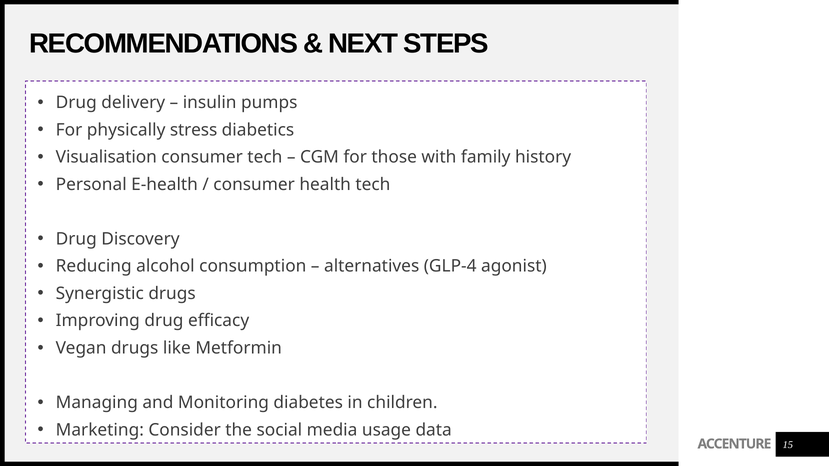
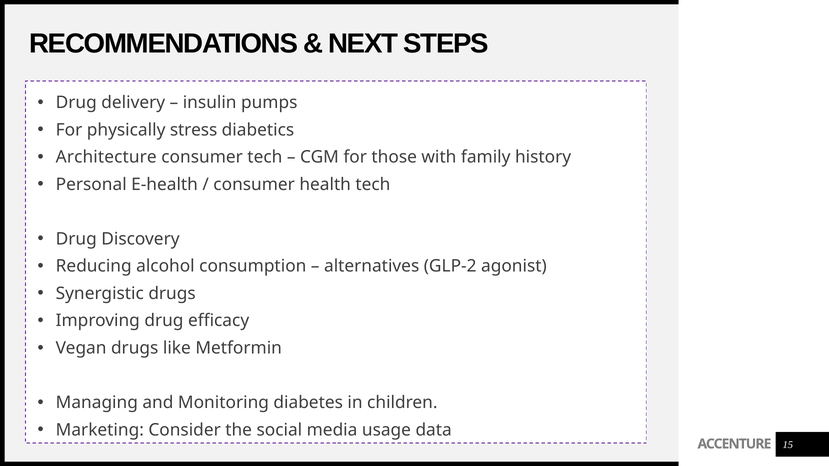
Visualisation: Visualisation -> Architecture (106, 157)
GLP-4: GLP-4 -> GLP-2 (450, 266)
